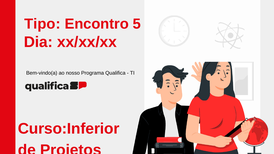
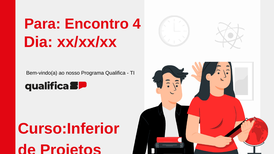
Tipo: Tipo -> Para (42, 24)
5: 5 -> 4 (137, 24)
